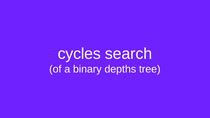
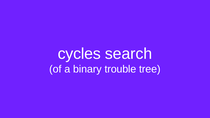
depths: depths -> trouble (120, 69)
